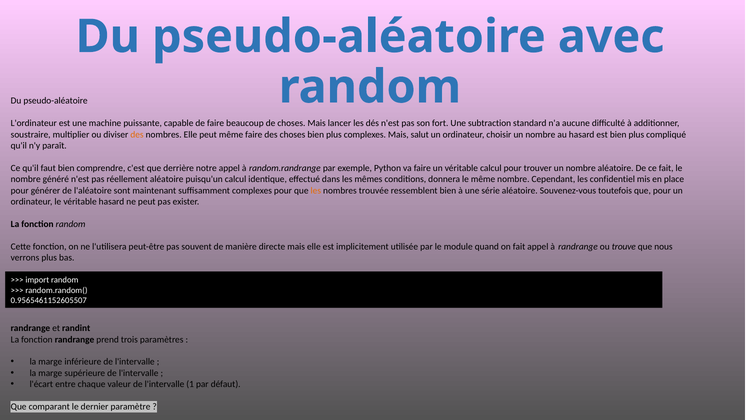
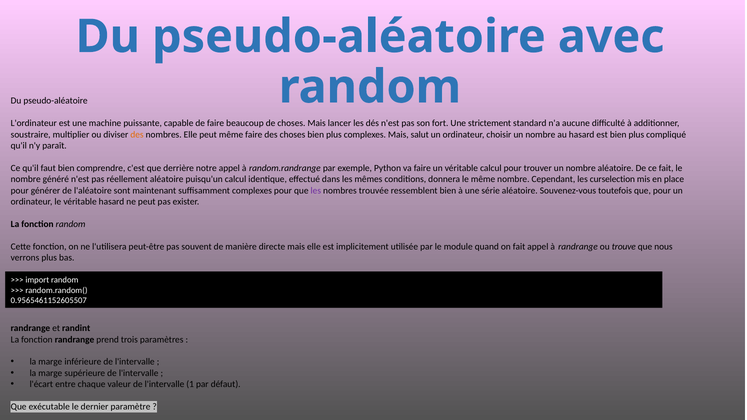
subtraction: subtraction -> strictement (490, 123)
confidentiel: confidentiel -> curselection (612, 179)
les colour: orange -> purple (316, 191)
comparant: comparant -> exécutable (49, 407)
